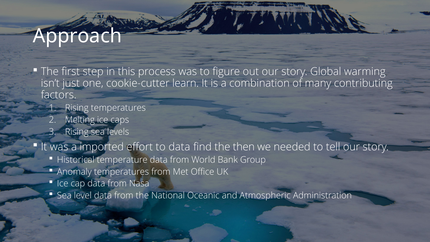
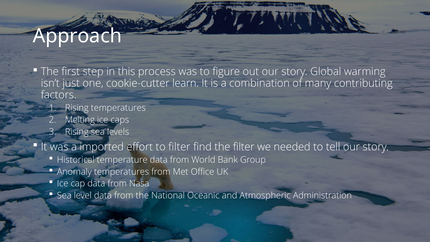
to data: data -> filter (179, 147)
the then: then -> filter (244, 147)
